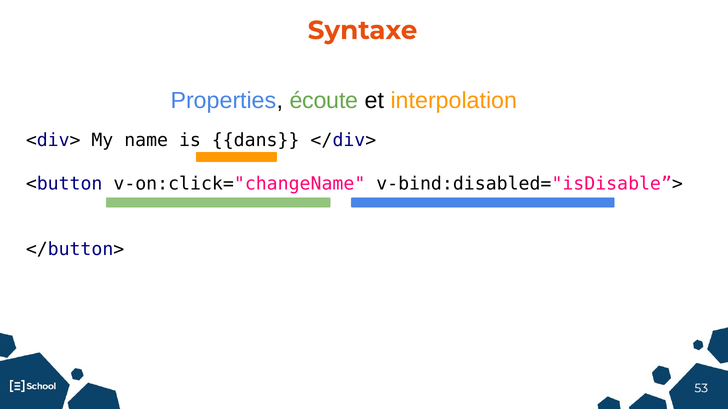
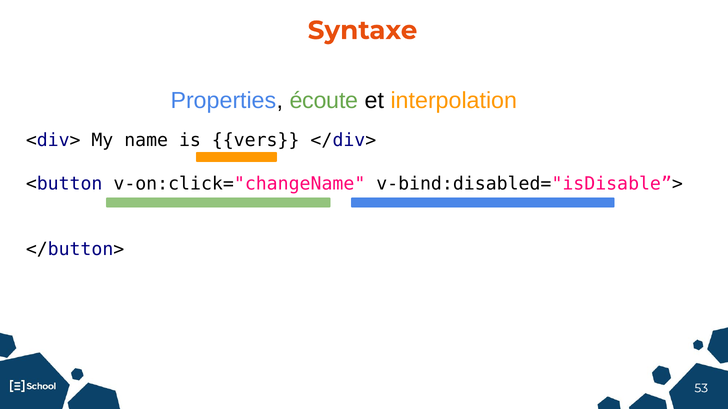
dans: dans -> vers (256, 140)
